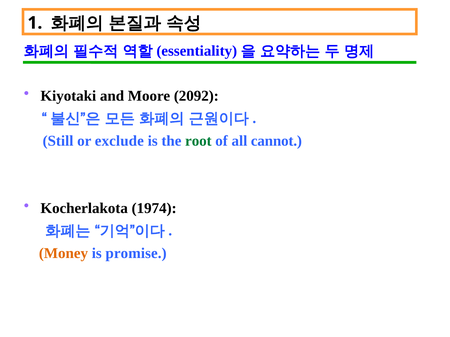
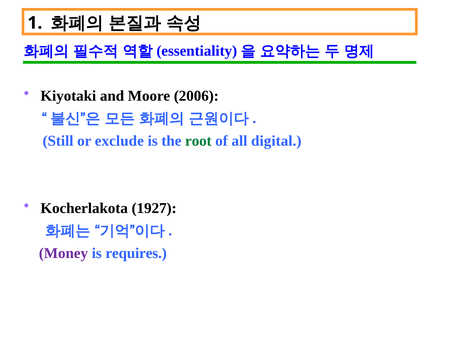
2092: 2092 -> 2006 (196, 96)
cannot: cannot -> digital (276, 141)
1974: 1974 -> 1927 (154, 209)
Money colour: orange -> purple (63, 254)
promise: promise -> requires (136, 254)
